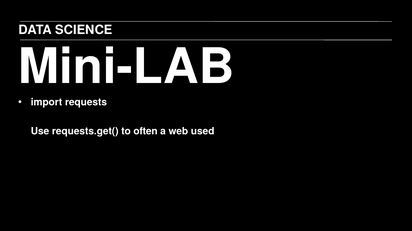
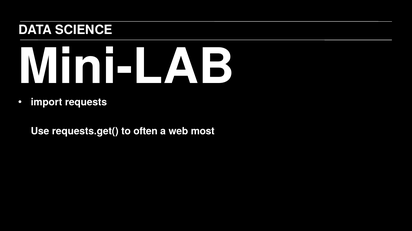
used: used -> most (203, 131)
